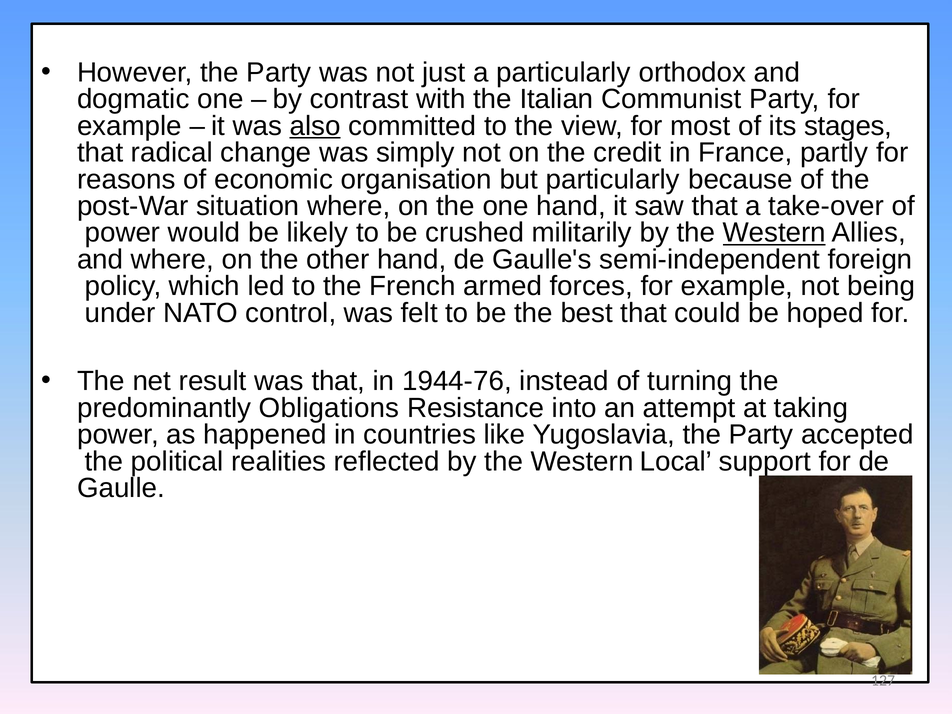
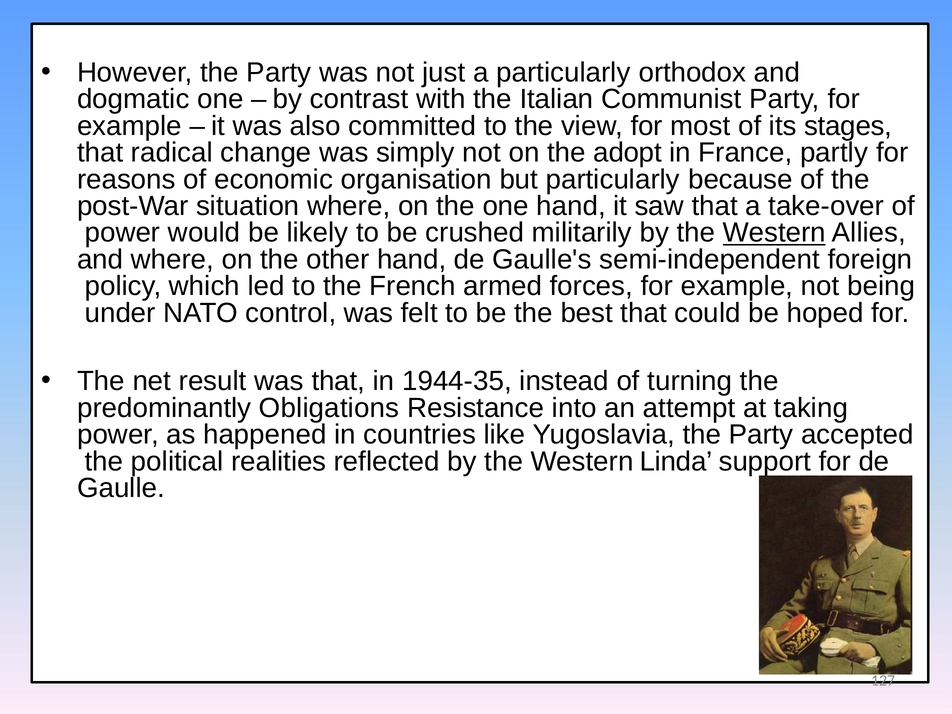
also underline: present -> none (315, 126)
credit: credit -> adopt (628, 153)
1944-76: 1944-76 -> 1944-35 (457, 381)
Local: Local -> Linda (676, 461)
